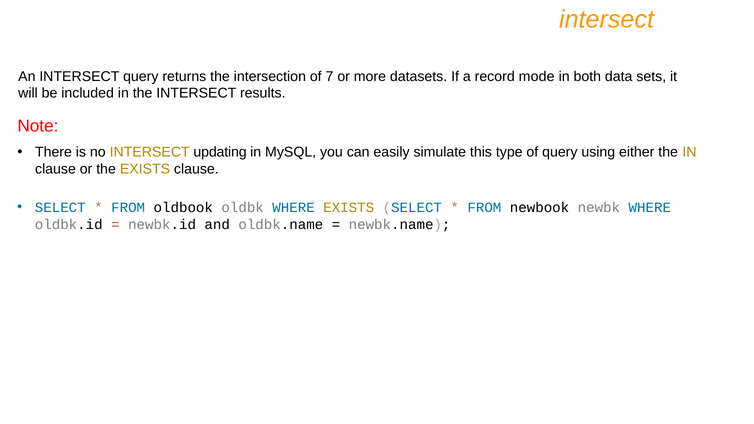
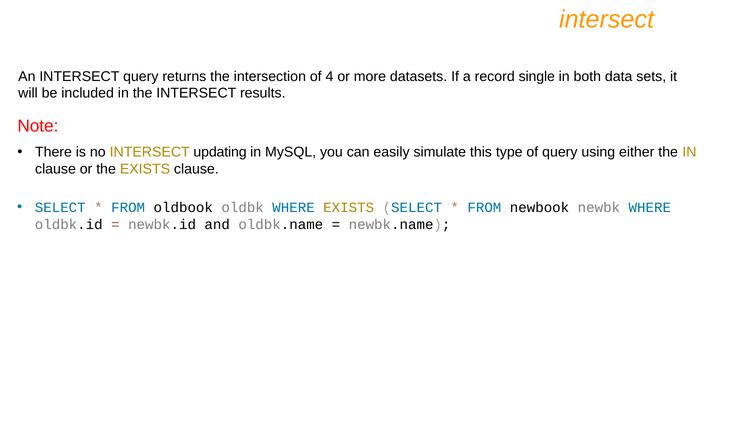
7: 7 -> 4 (330, 76)
mode: mode -> single (537, 76)
